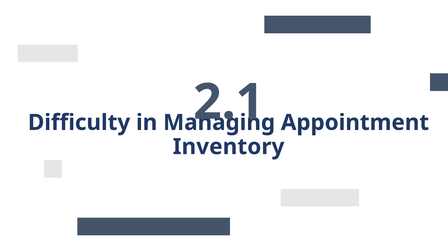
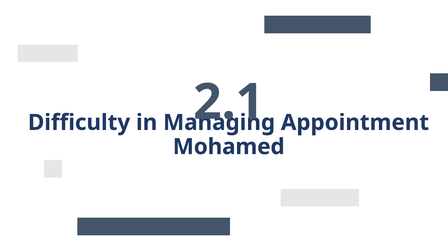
Inventory: Inventory -> Mohamed (229, 147)
